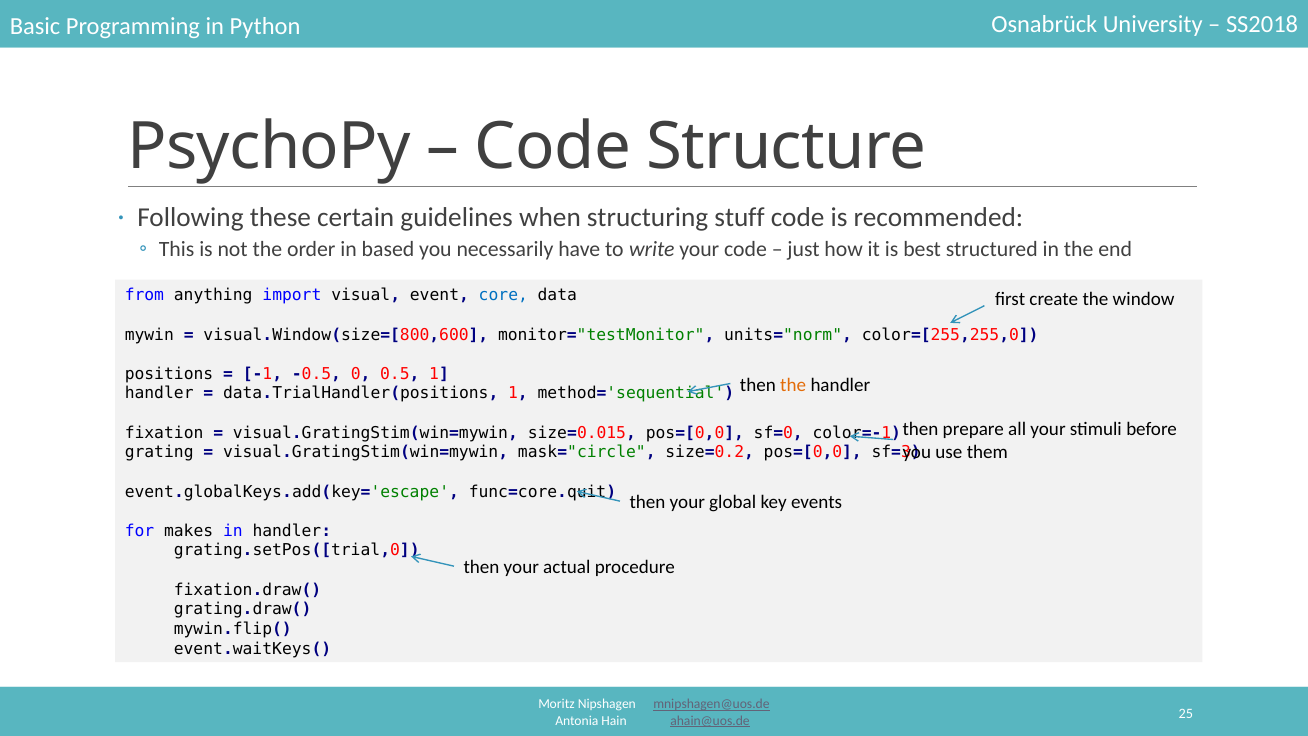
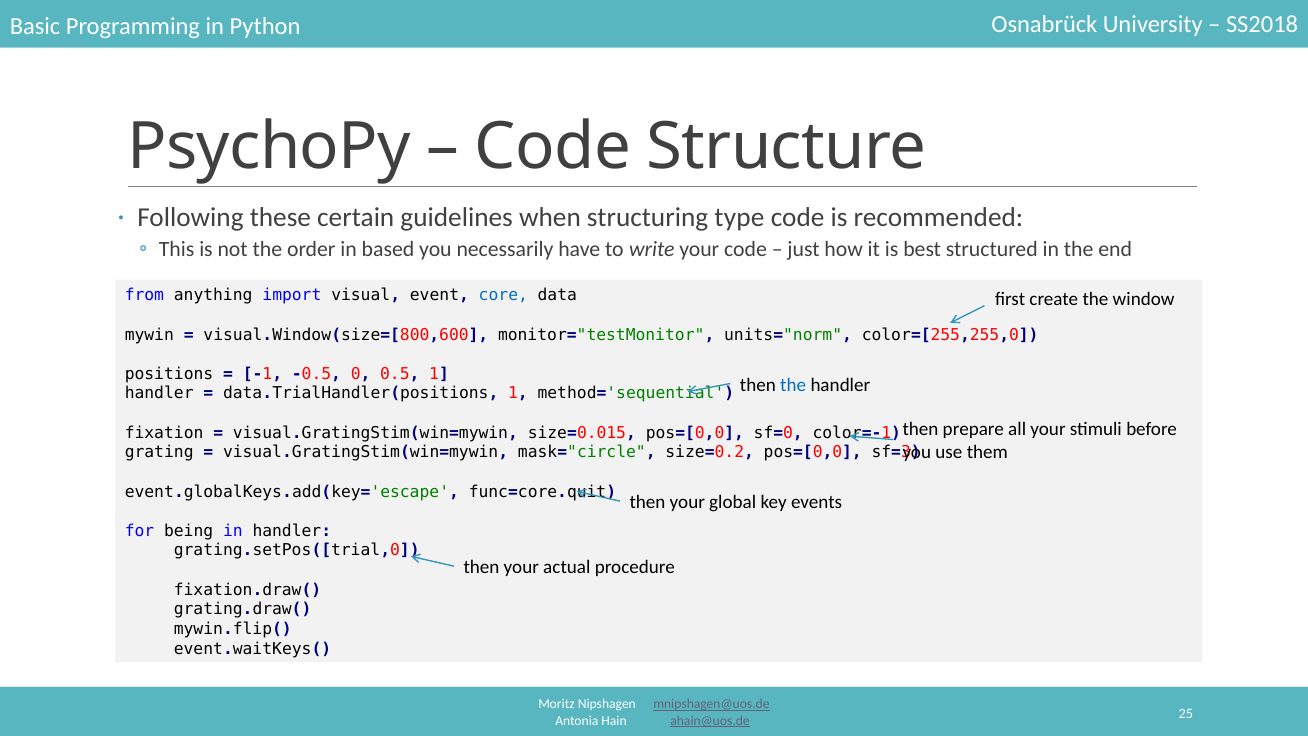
stuff: stuff -> type (739, 218)
the colour: orange -> blue (793, 385)
makes: makes -> being (189, 531)
